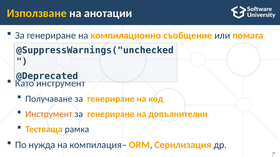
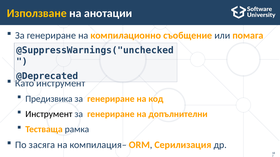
Получаване: Получаване -> Предизвика (49, 99)
Инструмент colour: orange -> black (49, 114)
нужда: нужда -> засяга (42, 145)
